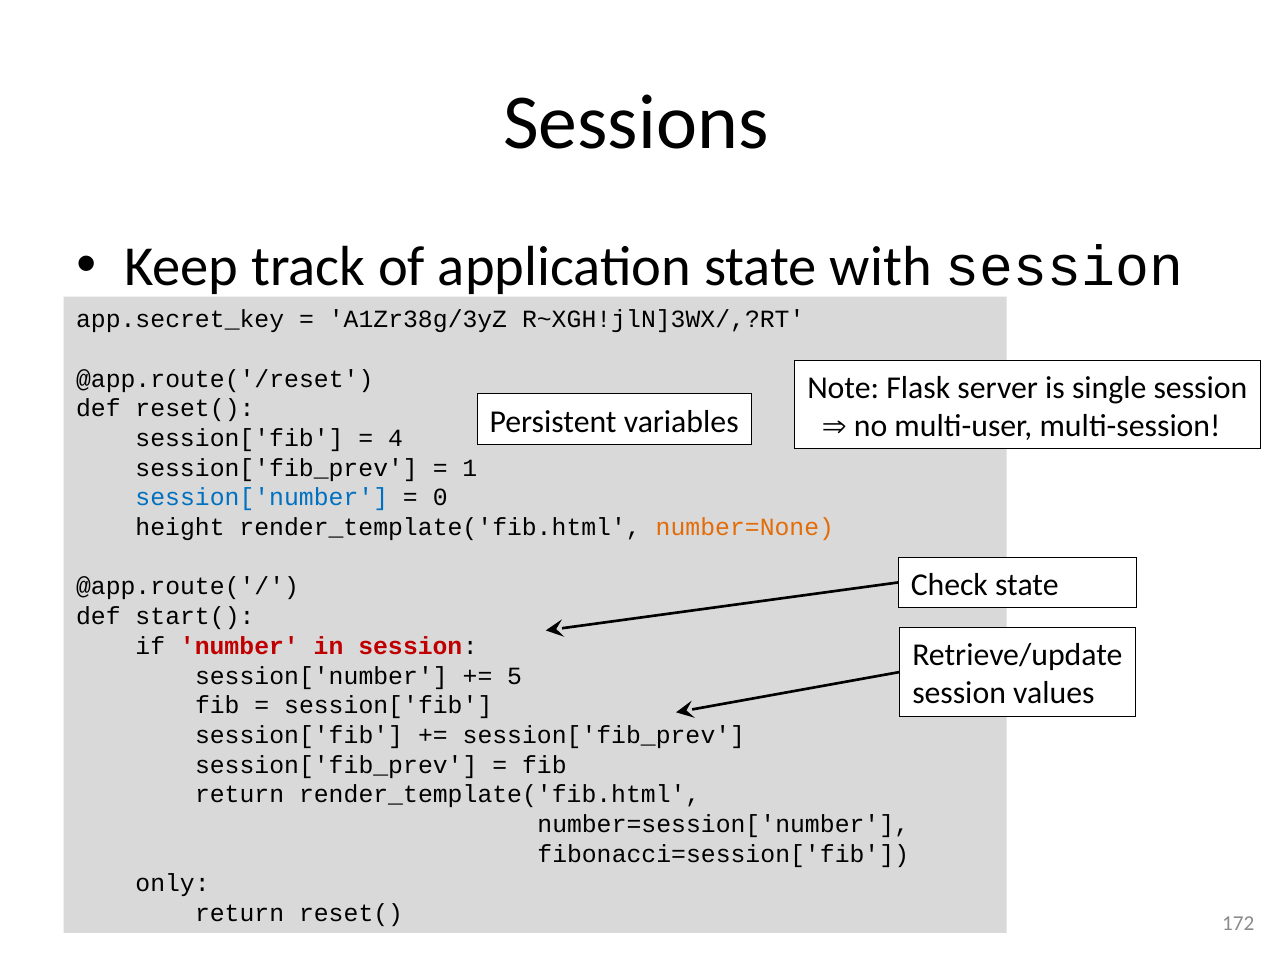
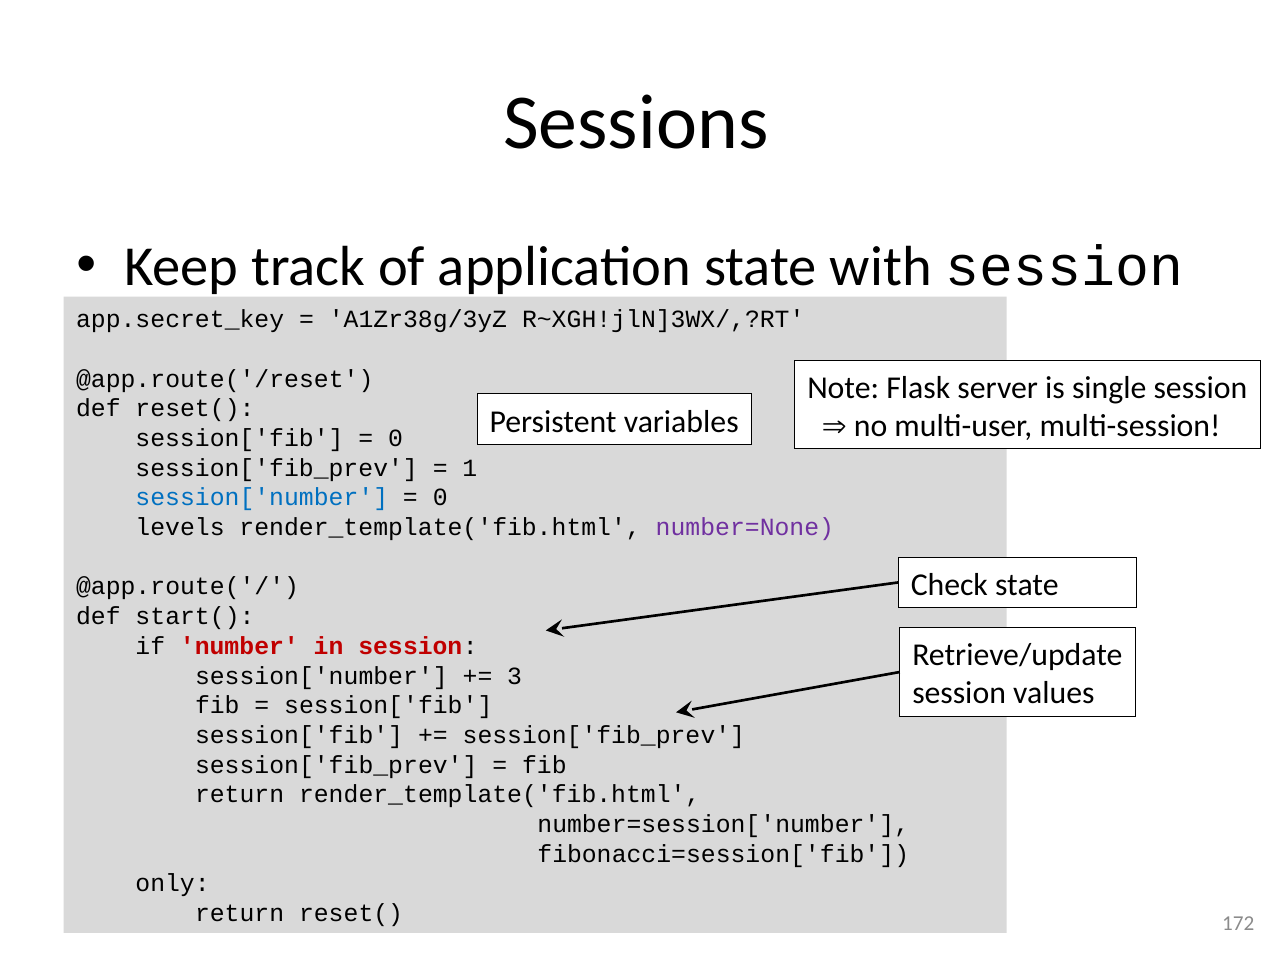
4: 4 -> 0 (396, 438)
height: height -> levels (180, 527)
number=None colour: orange -> purple (745, 527)
5: 5 -> 3 (515, 676)
